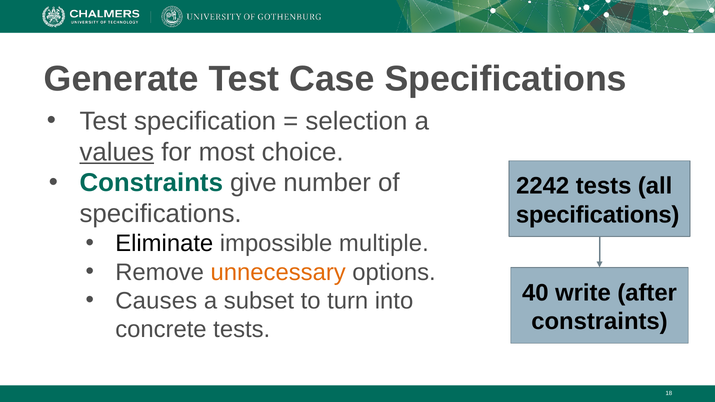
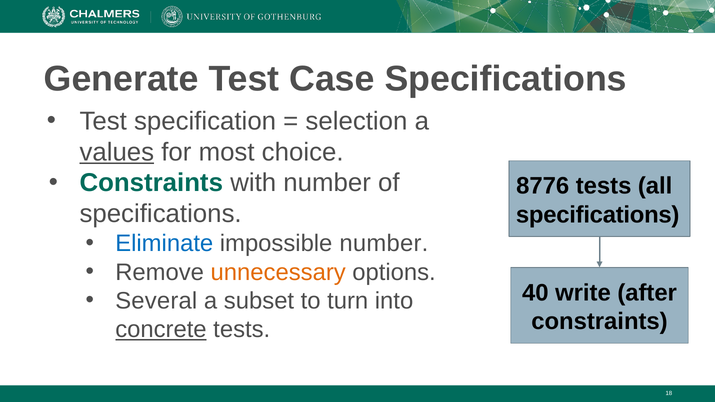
give: give -> with (253, 183)
2242: 2242 -> 8776 (543, 186)
Eliminate colour: black -> blue (164, 244)
impossible multiple: multiple -> number (384, 244)
Causes: Causes -> Several (156, 301)
concrete underline: none -> present (161, 329)
